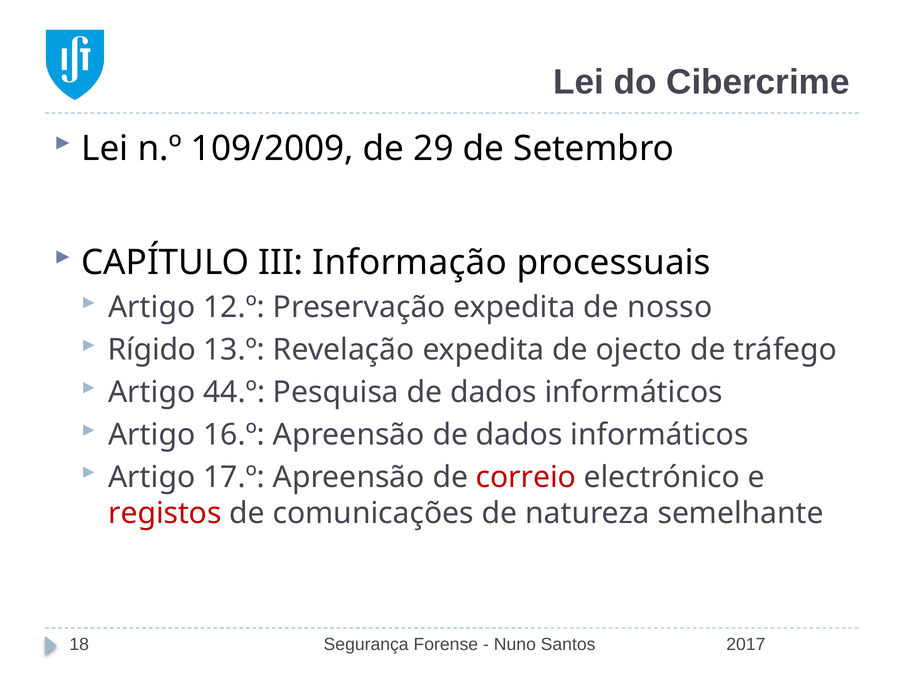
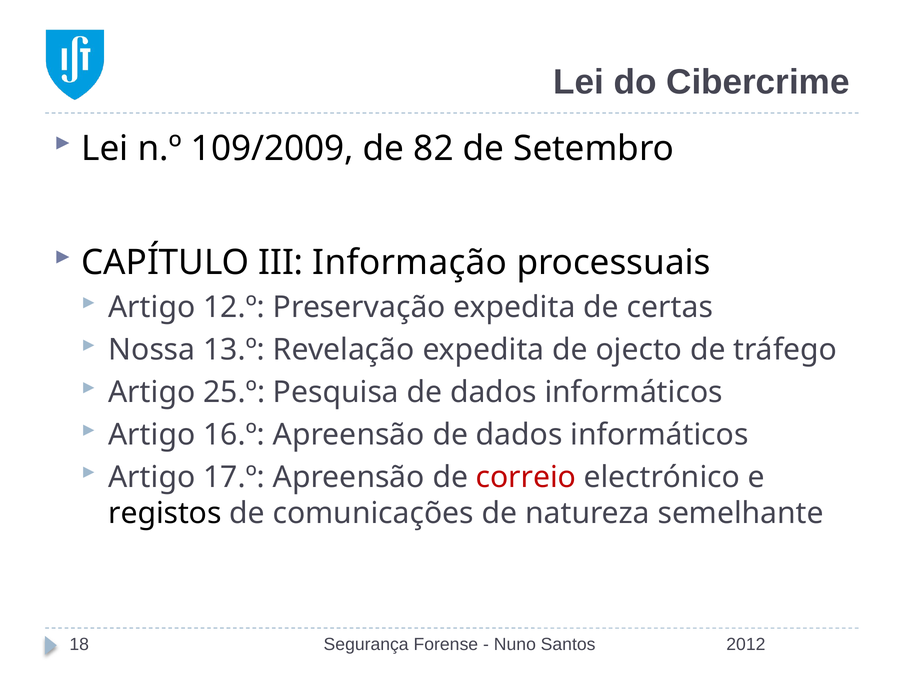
29: 29 -> 82 (434, 148)
nosso: nosso -> certas (670, 307)
Rígido: Rígido -> Nossa (152, 350)
44.º: 44.º -> 25.º (234, 392)
registos colour: red -> black (165, 513)
2017: 2017 -> 2012 (746, 645)
